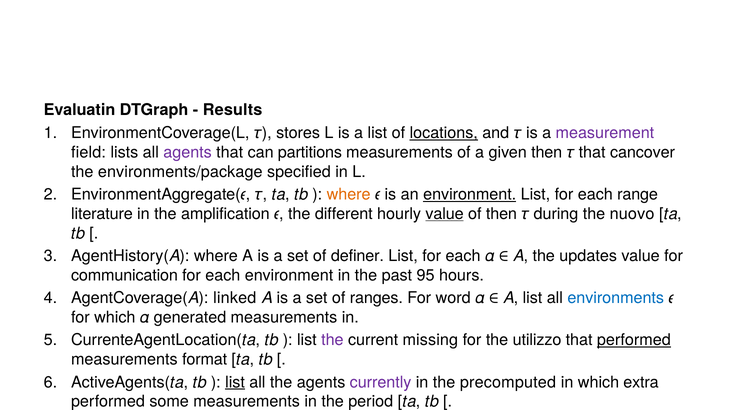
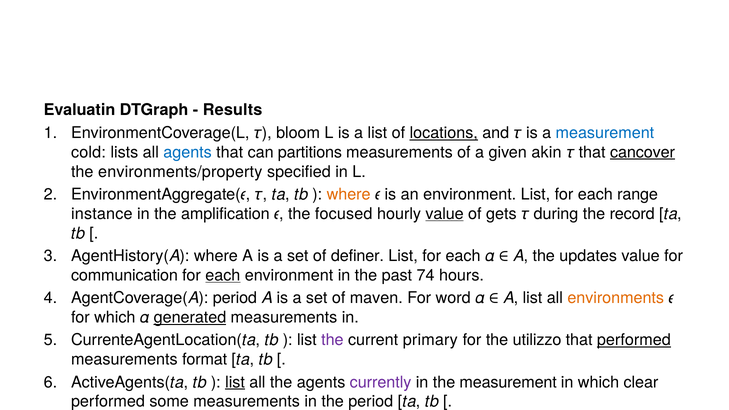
stores: stores -> bloom (298, 133)
measurement colour: purple -> blue (605, 133)
field: field -> cold (88, 152)
agents colour: purple -> blue (188, 152)
given then: then -> akin (547, 152)
cancover underline: none -> present (643, 152)
environments/package: environments/package -> environments/property (180, 172)
environment underline: present -> none (470, 194)
literature: literature -> instance (102, 214)
different: different -> focused (344, 214)
of then: then -> gets (501, 214)
nuovo: nuovo -> record (632, 214)
each underline: none -> present (223, 275)
95: 95 -> 74 (426, 275)
linked: linked -> period (235, 298)
ranges: ranges -> maven (376, 298)
environments colour: blue -> orange (616, 298)
generated underline: none -> present (190, 317)
missing: missing -> primary (430, 340)
the precomputed: precomputed -> measurement (508, 382)
extra: extra -> clear (641, 382)
